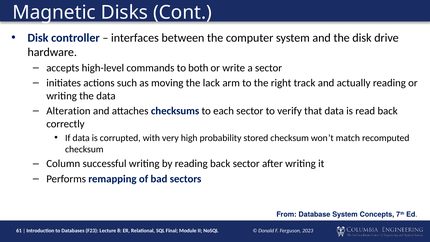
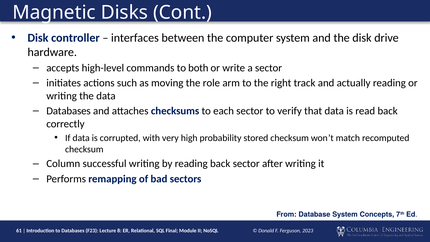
lack: lack -> role (211, 83)
Alteration: Alteration -> Databases (68, 111)
